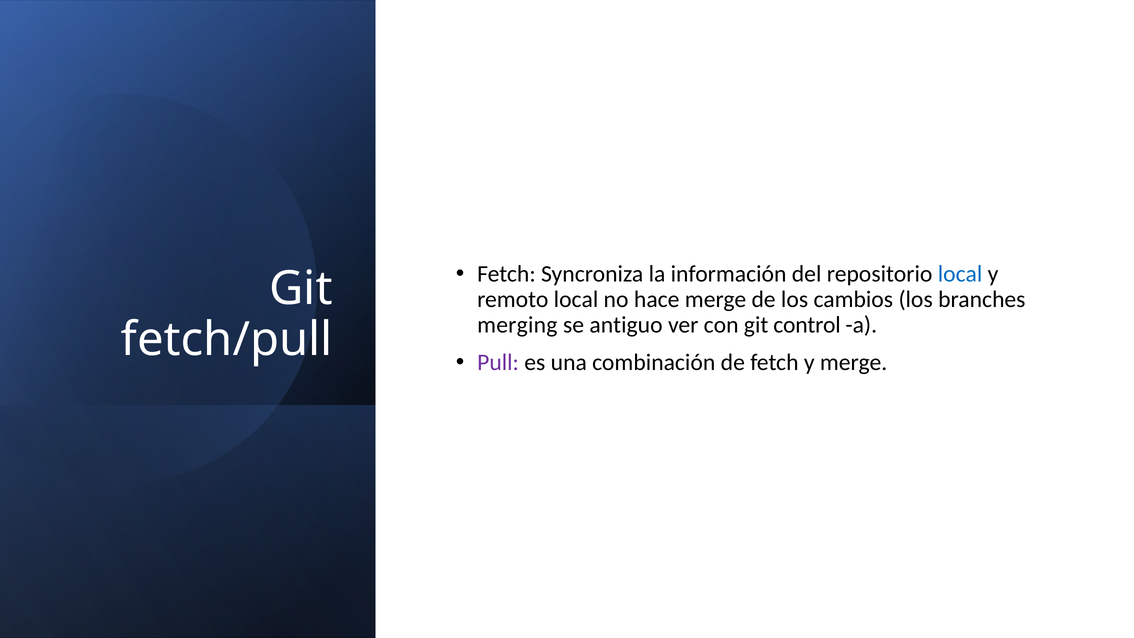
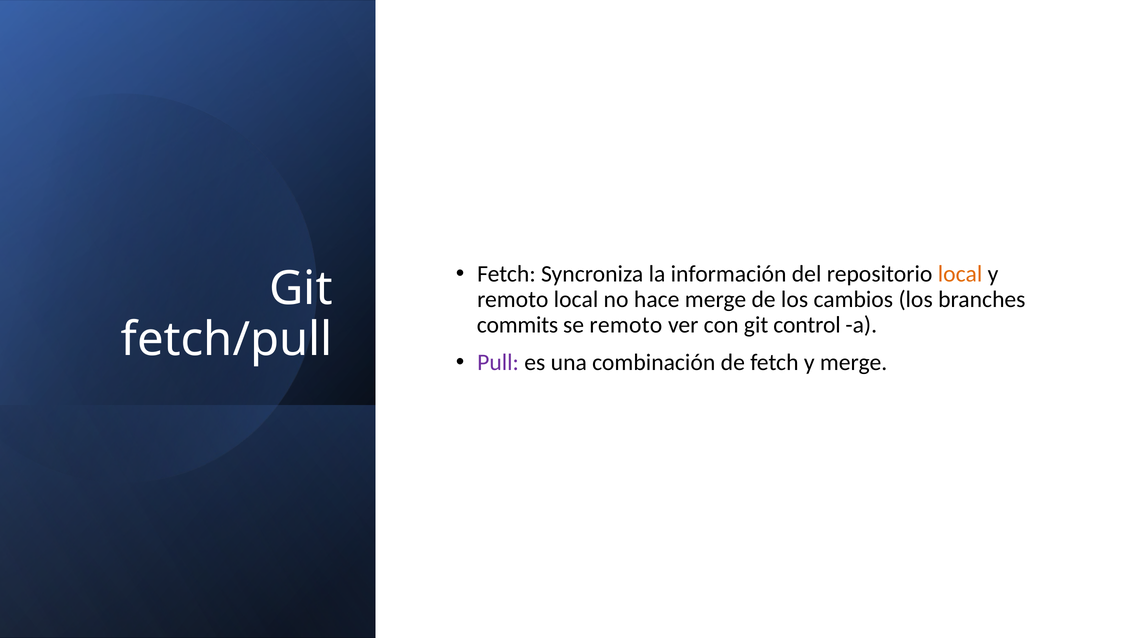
local colour: blue -> orange (960, 274)
merging: merging -> commits (518, 325)
se antiguo: antiguo -> remoto (626, 325)
